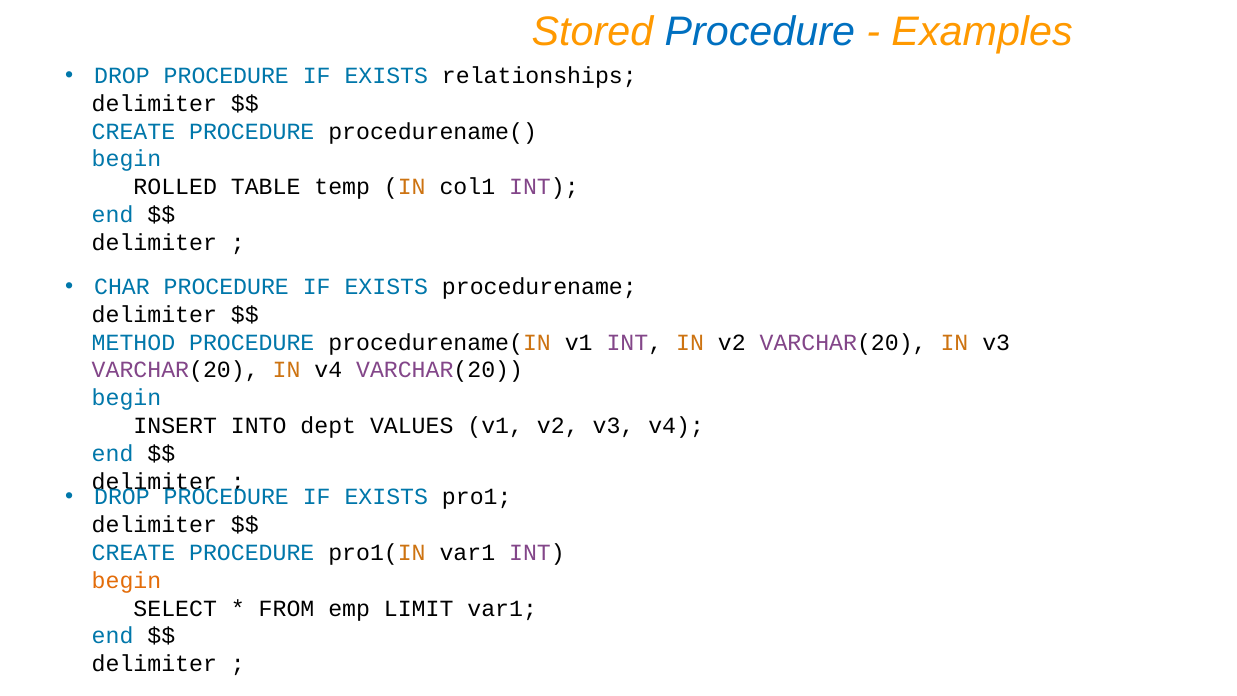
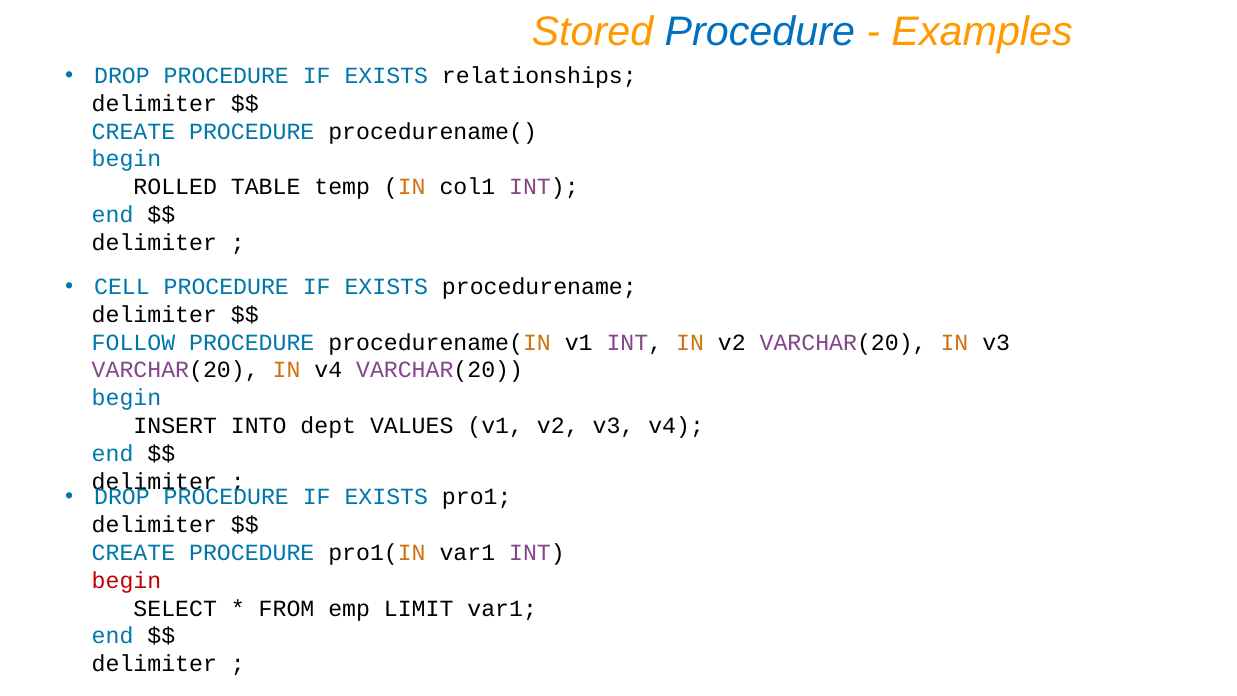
CHAR: CHAR -> CELL (122, 287)
METHOD: METHOD -> FOLLOW (133, 342)
begin colour: orange -> red (126, 580)
